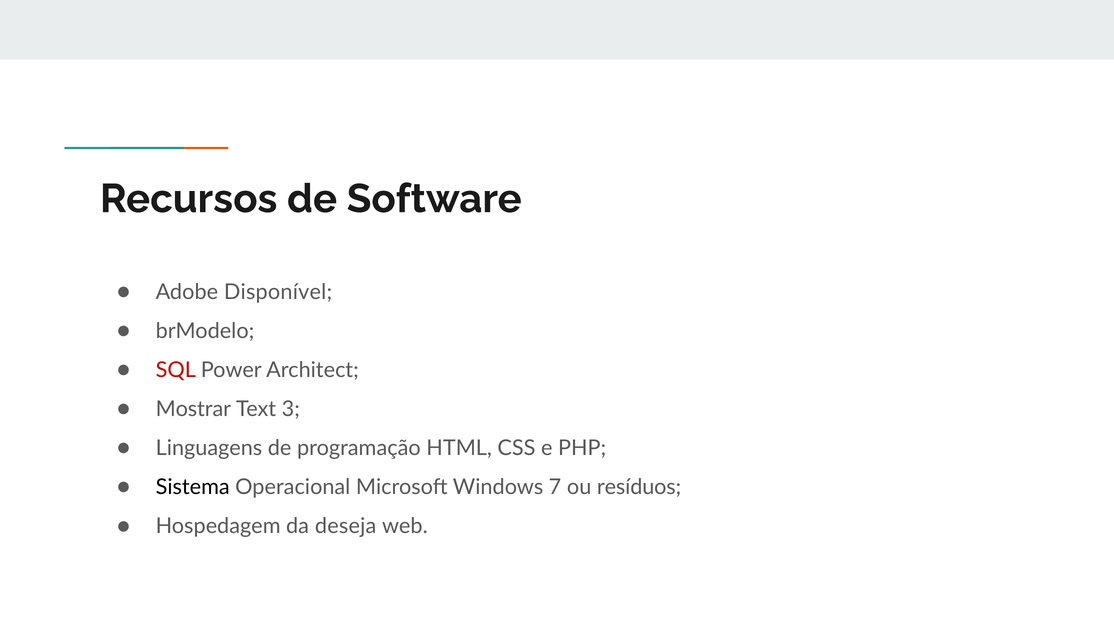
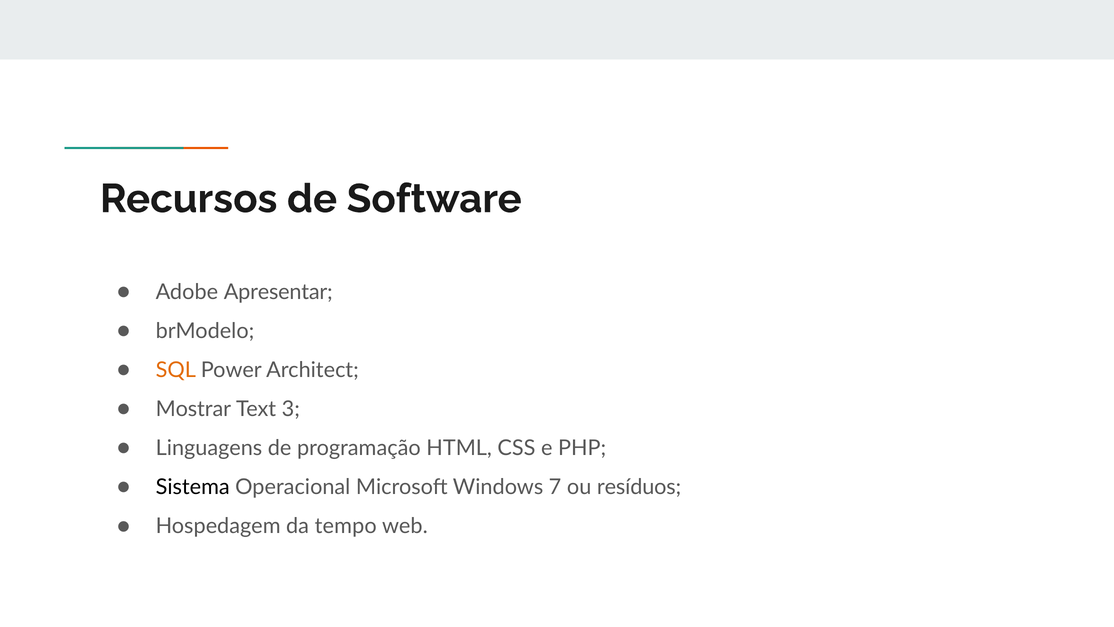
Disponível: Disponível -> Apresentar (278, 292)
SQL colour: red -> orange (176, 370)
deseja: deseja -> tempo (346, 526)
